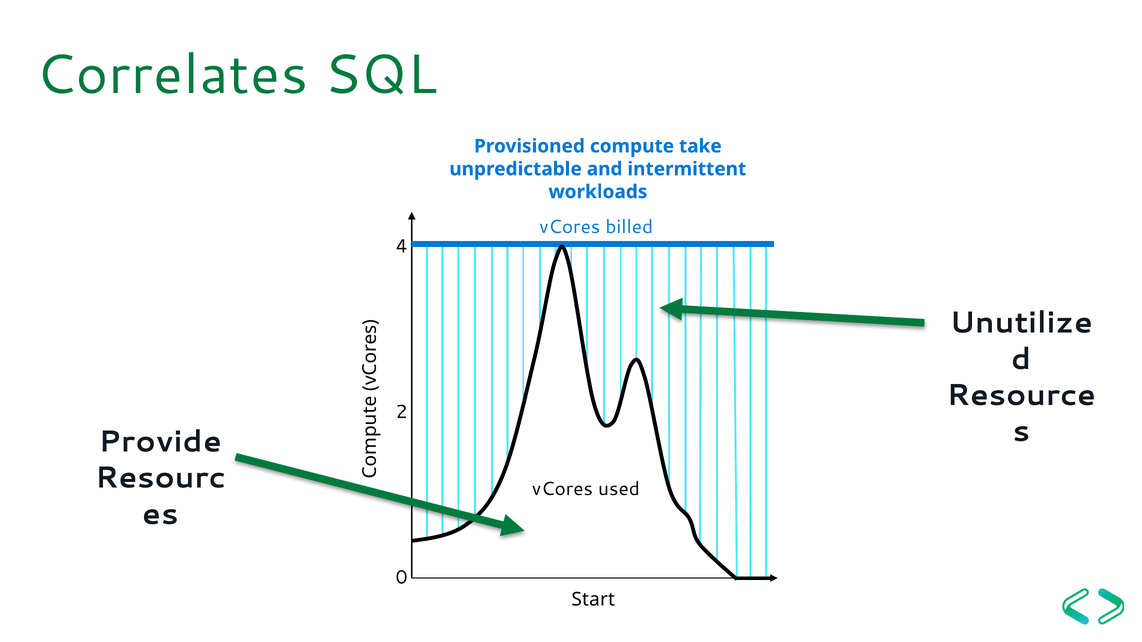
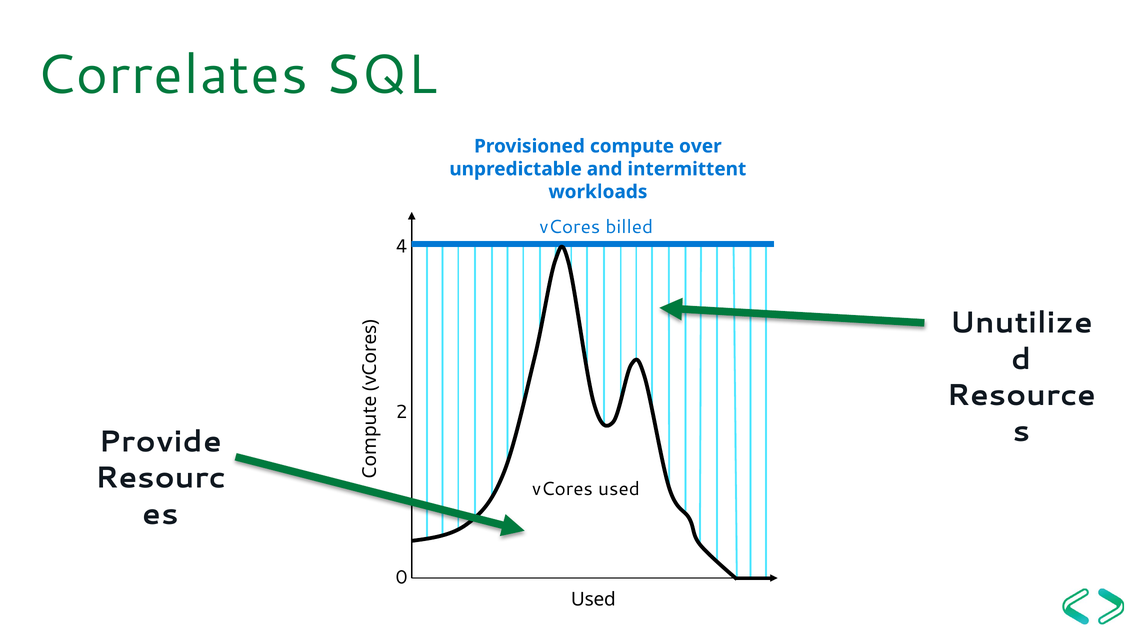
take: take -> over (700, 146)
Start: Start -> Used (593, 600)
